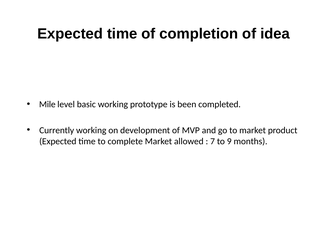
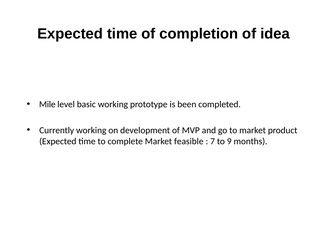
allowed: allowed -> feasible (189, 141)
